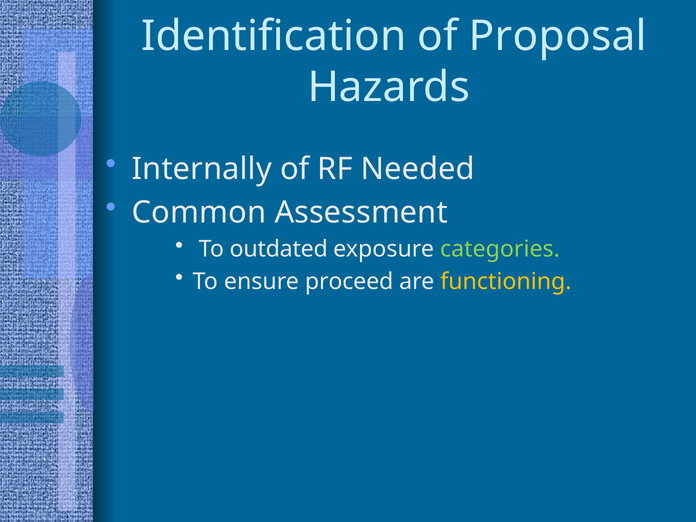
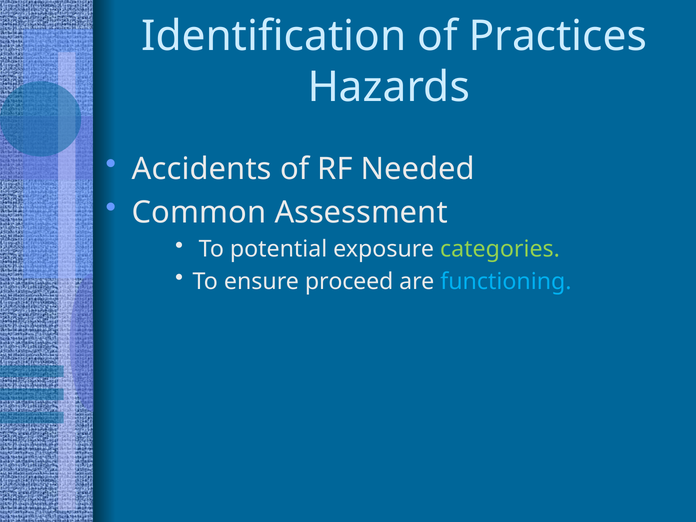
Proposal: Proposal -> Practices (558, 36)
Internally: Internally -> Accidents (202, 169)
outdated: outdated -> potential (279, 249)
functioning colour: yellow -> light blue (506, 282)
